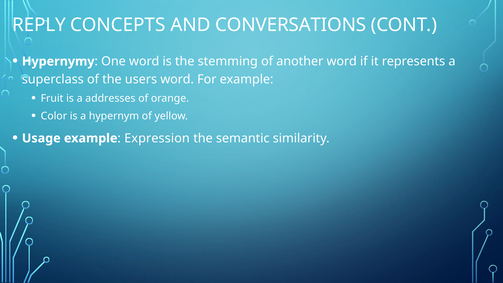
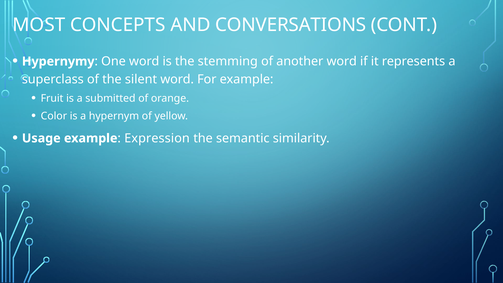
REPLY: REPLY -> MOST (39, 25)
users: users -> silent (141, 79)
addresses: addresses -> submitted (110, 98)
